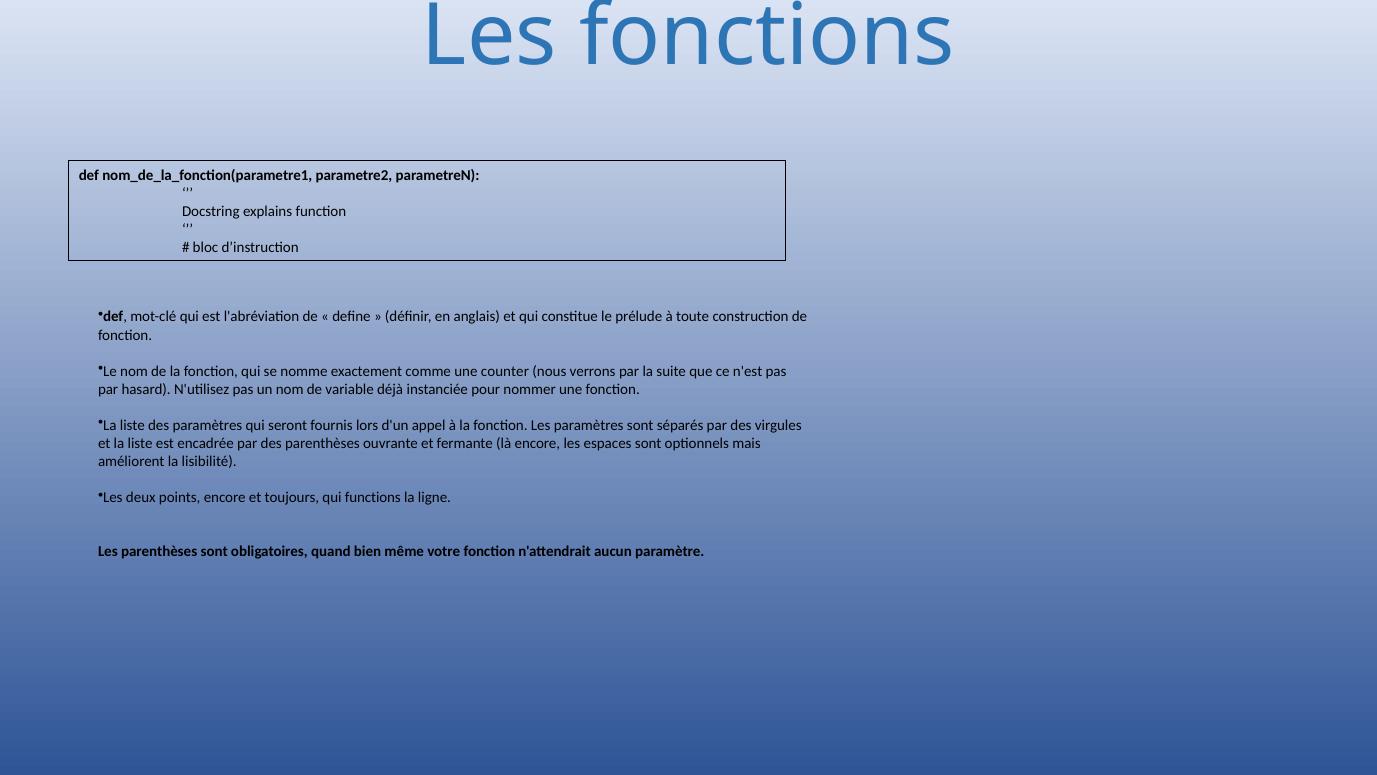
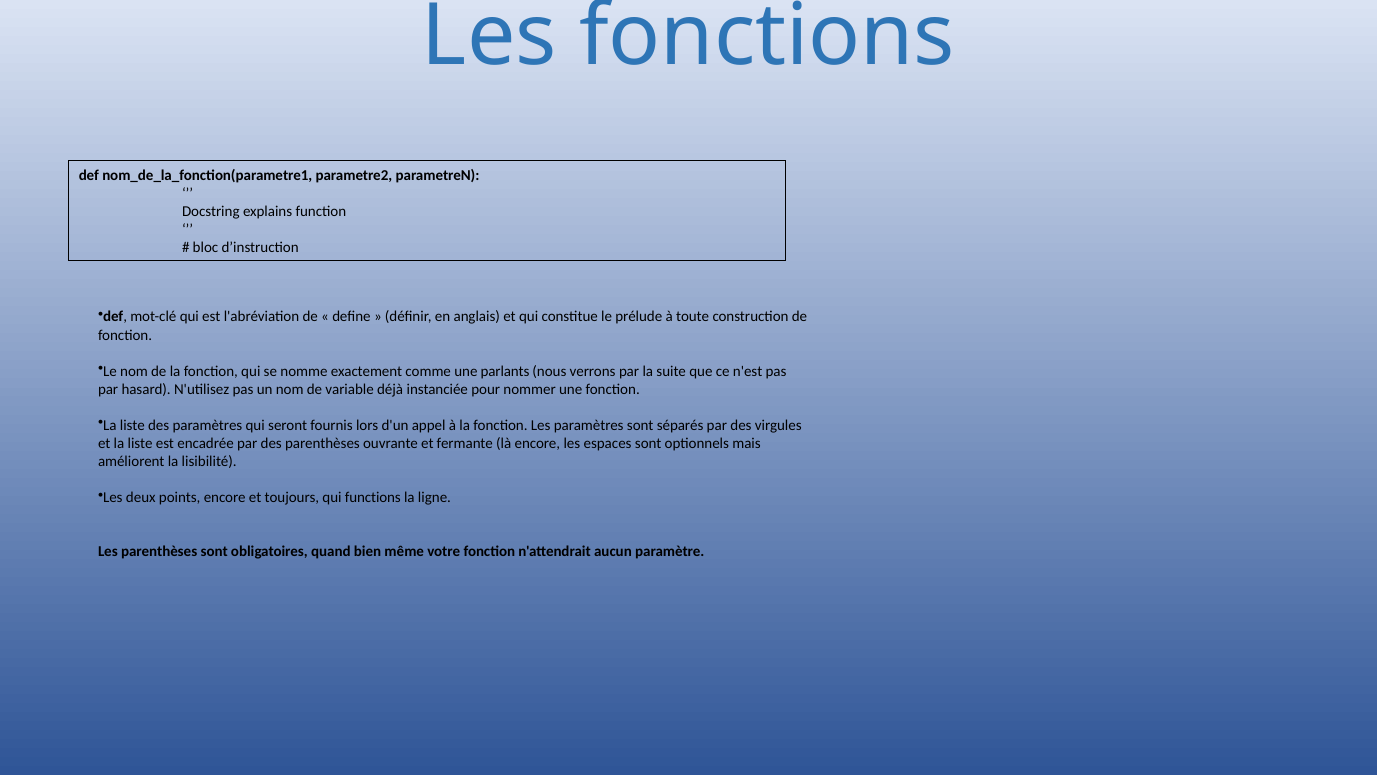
counter: counter -> parlants (505, 371)
